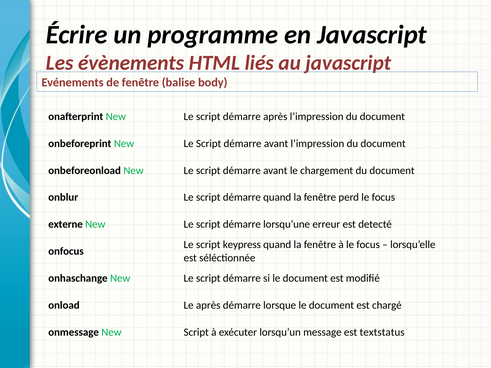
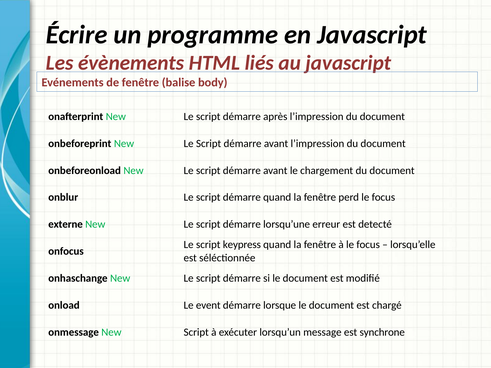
Le après: après -> event (208, 305)
textstatus: textstatus -> synchrone (382, 332)
